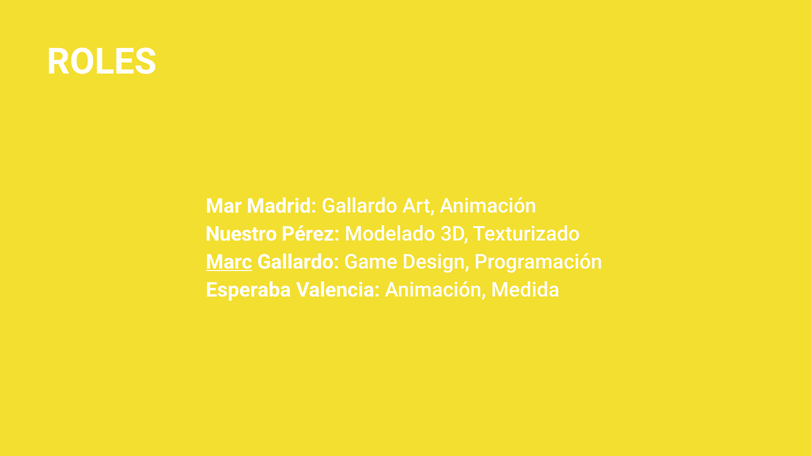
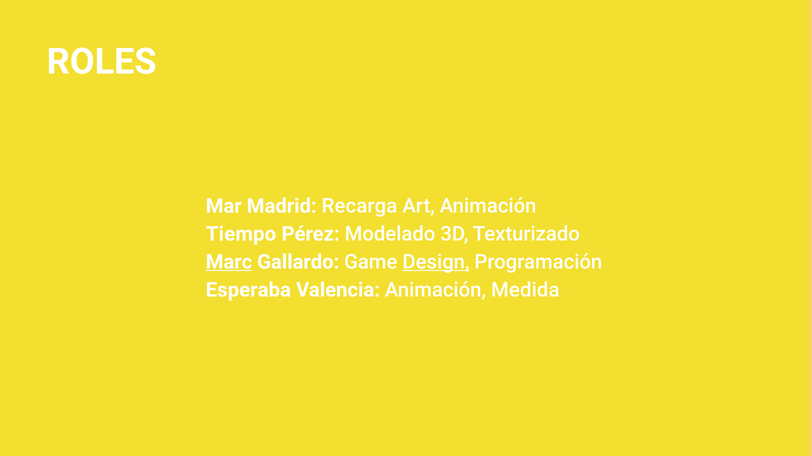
Madrid Gallardo: Gallardo -> Recarga (359, 206)
Nuestro: Nuestro -> Tiempo (241, 234)
Design underline: none -> present (436, 262)
